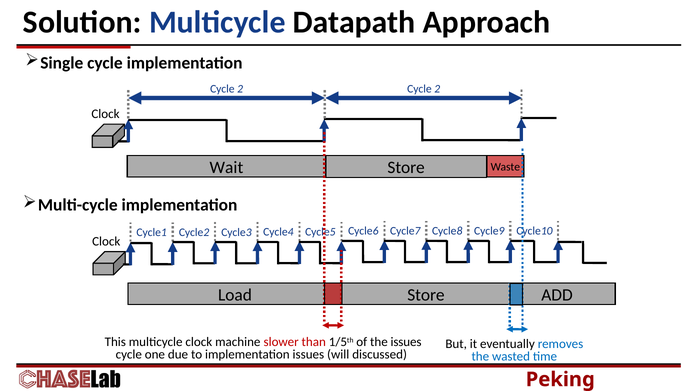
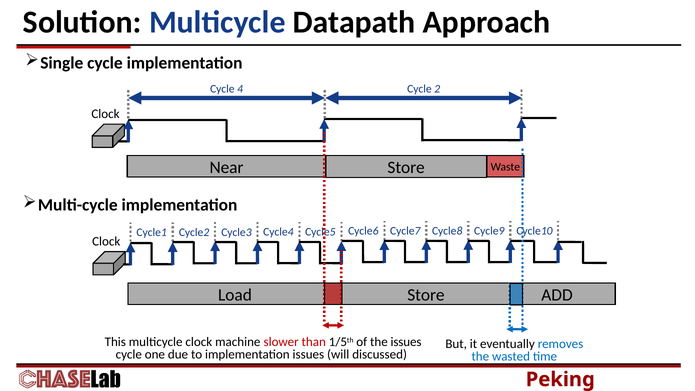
2: 2 -> 4 (240, 89)
Wait: Wait -> Near (227, 167)
